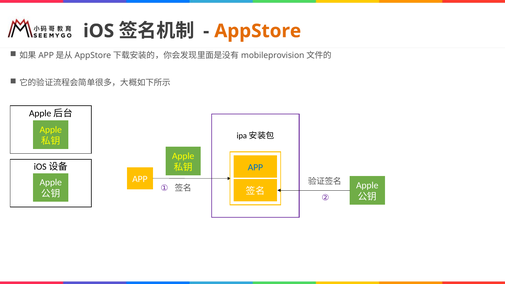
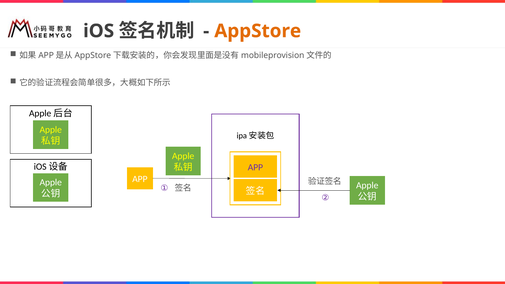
APP colour: blue -> purple (255, 167)
